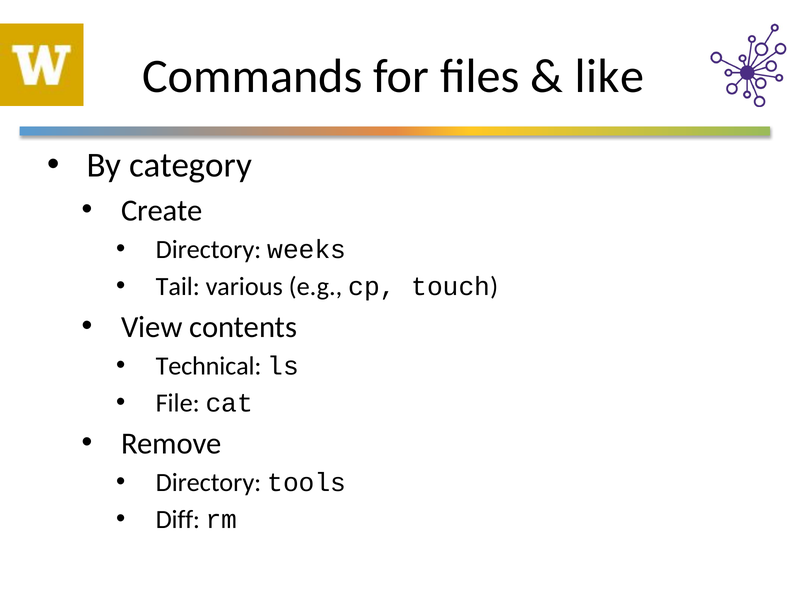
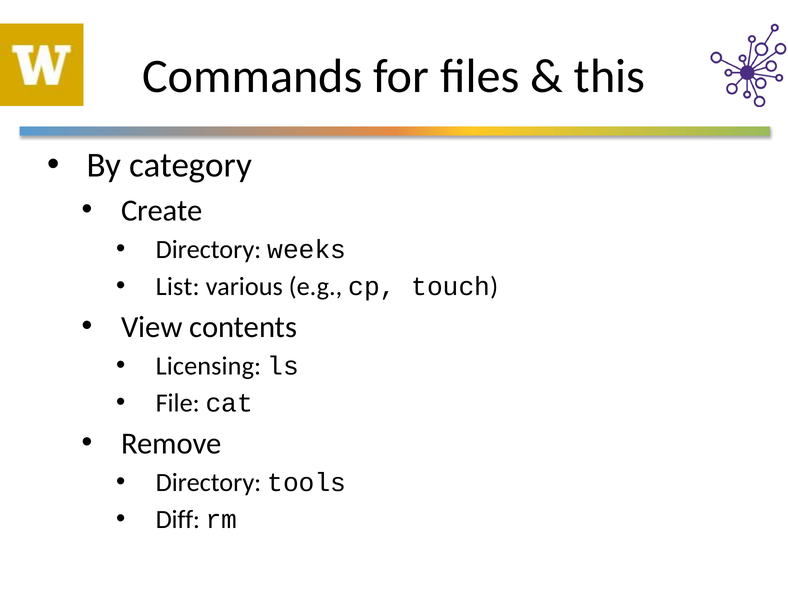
like: like -> this (610, 76)
Tail: Tail -> List (178, 286)
Technical: Technical -> Licensing (208, 366)
